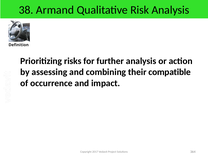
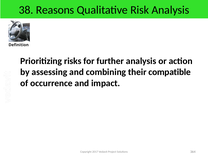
Armand: Armand -> Reasons (55, 10)
